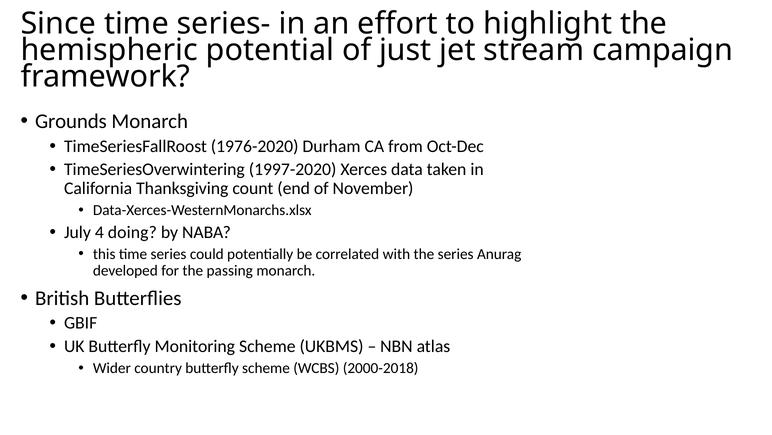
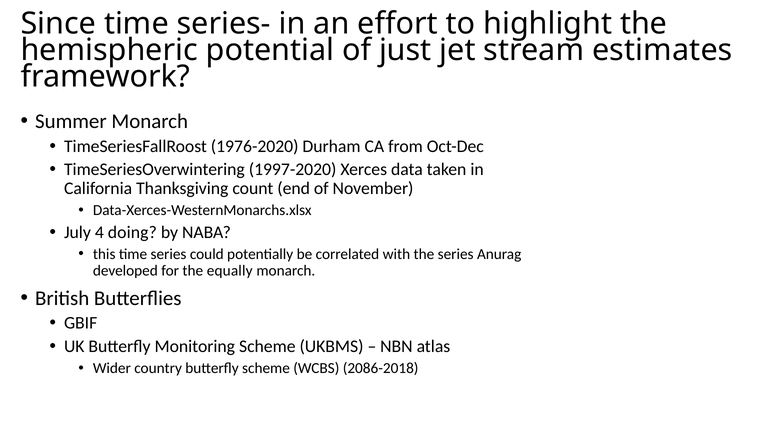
campaign: campaign -> estimates (662, 50)
Grounds: Grounds -> Summer (71, 121)
passing: passing -> equally (230, 270)
2000-2018: 2000-2018 -> 2086-2018 (381, 367)
